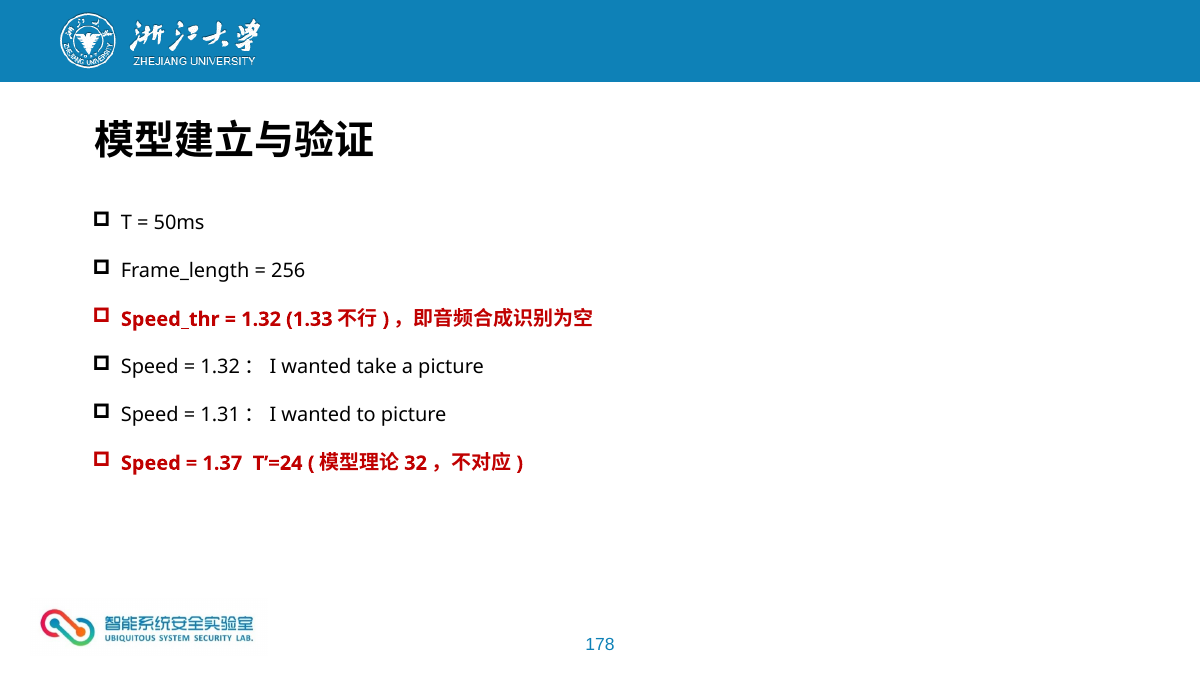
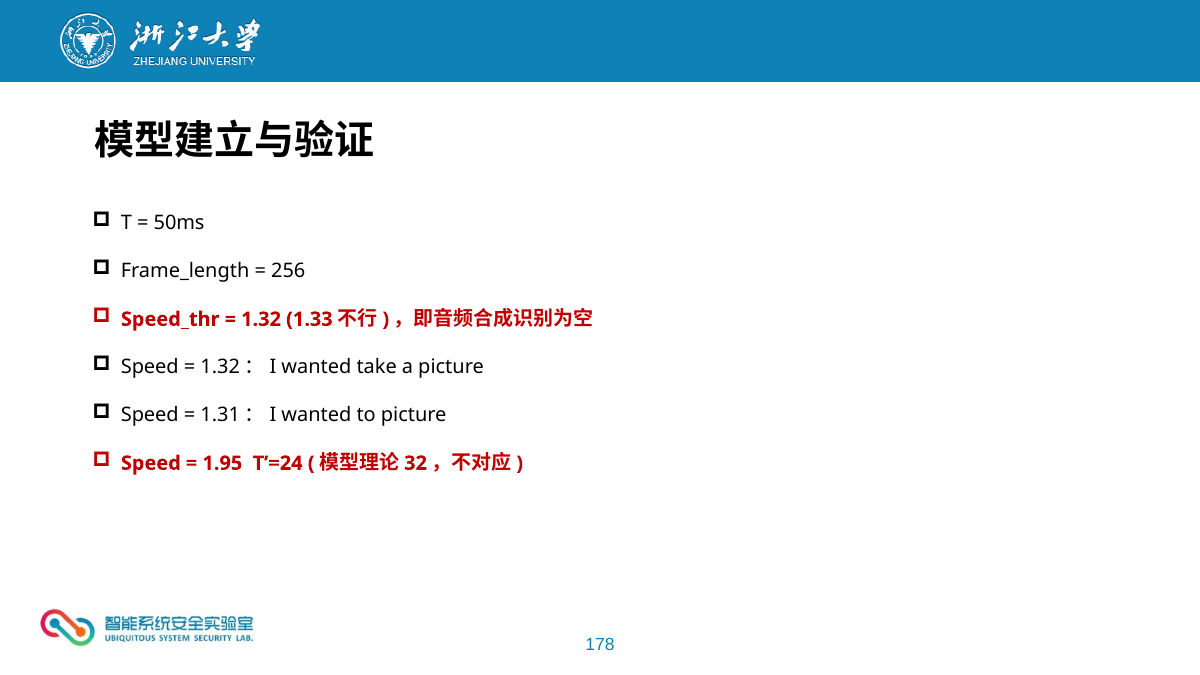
1.37: 1.37 -> 1.95 (222, 463)
